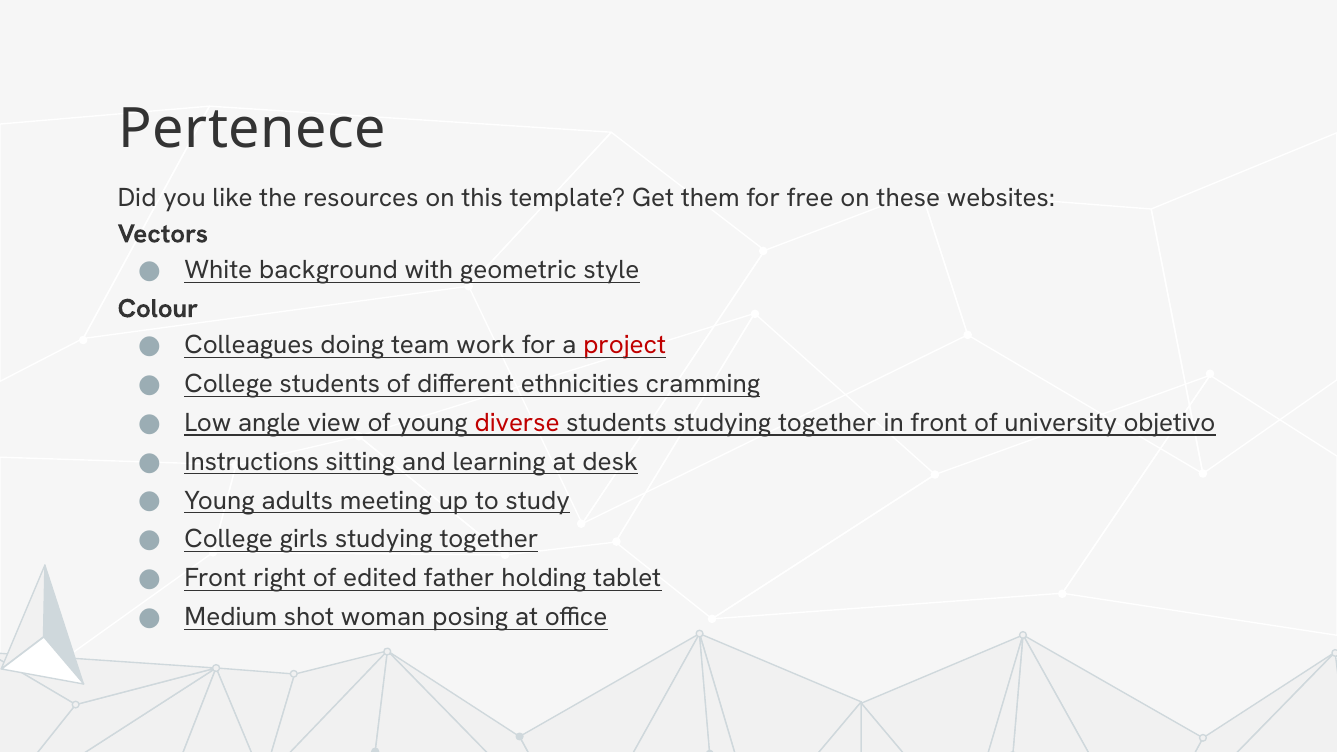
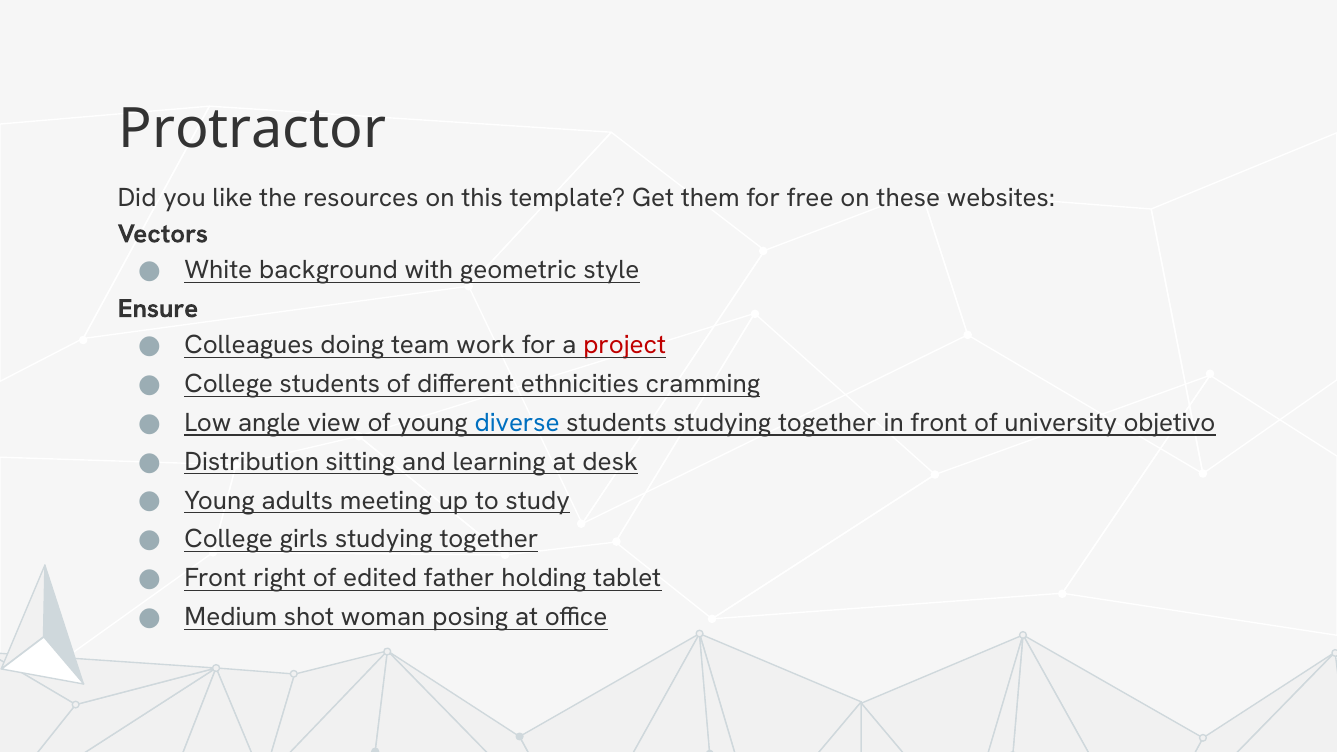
Pertenece: Pertenece -> Protractor (252, 130)
Colour: Colour -> Ensure (158, 309)
diverse colour: red -> blue (517, 423)
Instructions: Instructions -> Distribution (252, 462)
